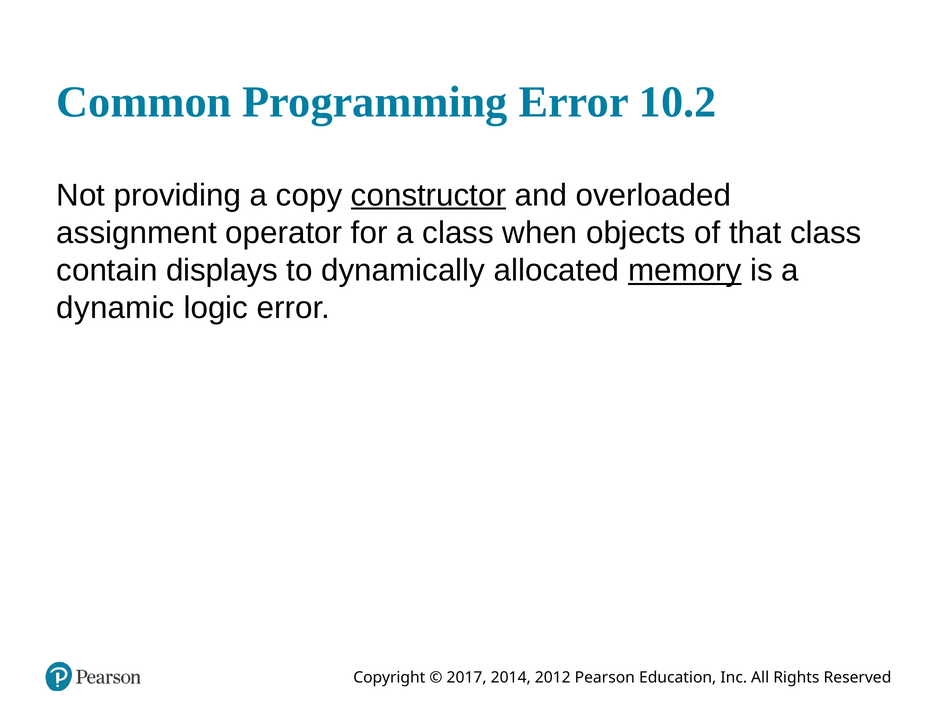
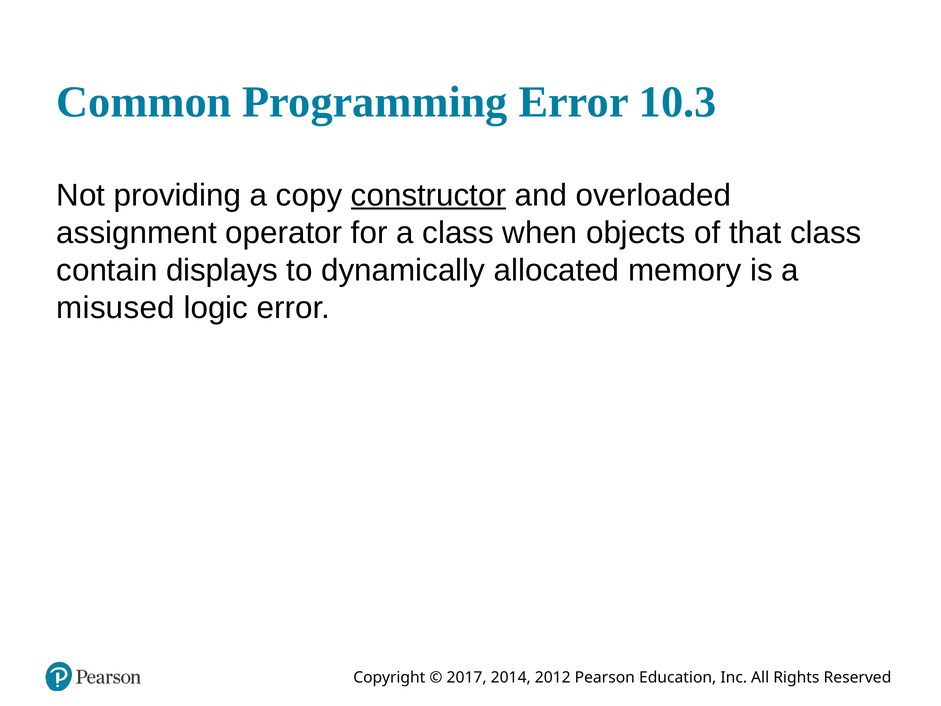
10.2: 10.2 -> 10.3 (678, 102)
memory underline: present -> none (685, 270)
dynamic: dynamic -> misused (116, 308)
